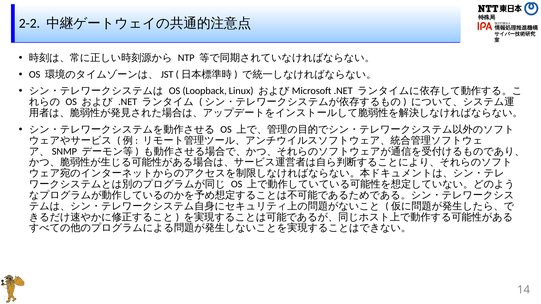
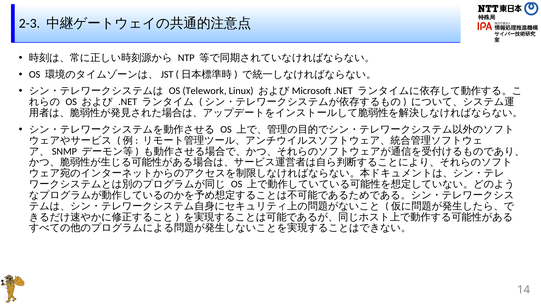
2-2: 2-2 -> 2-3 (29, 23)
Loopback: Loopback -> Telework (204, 91)
